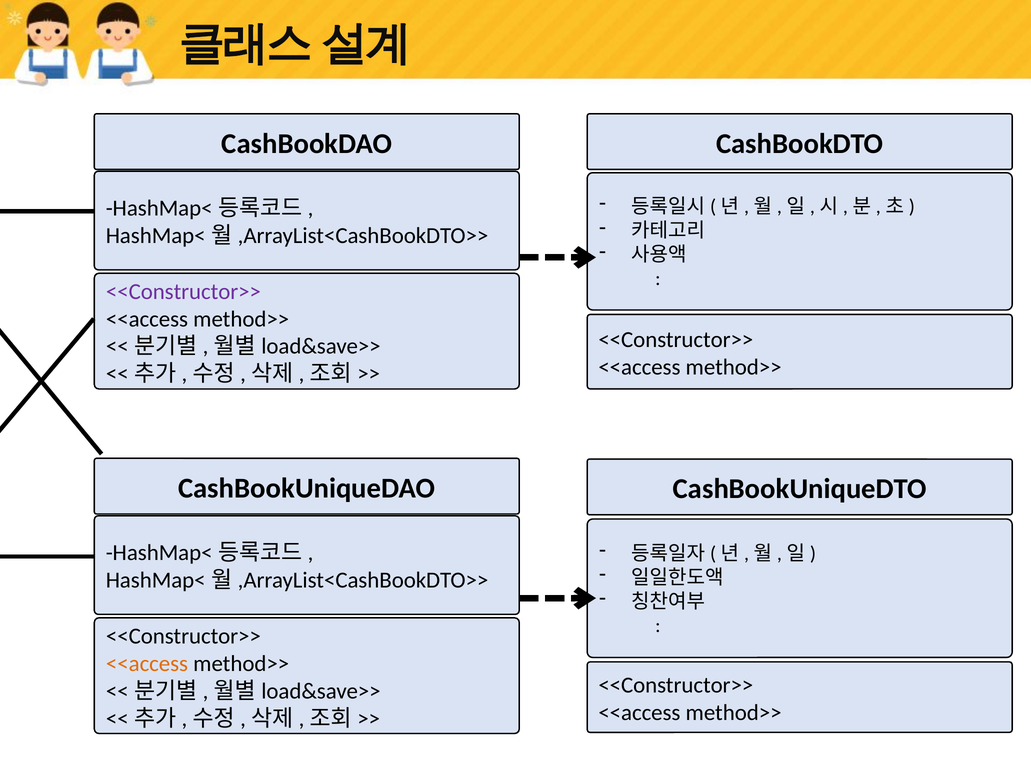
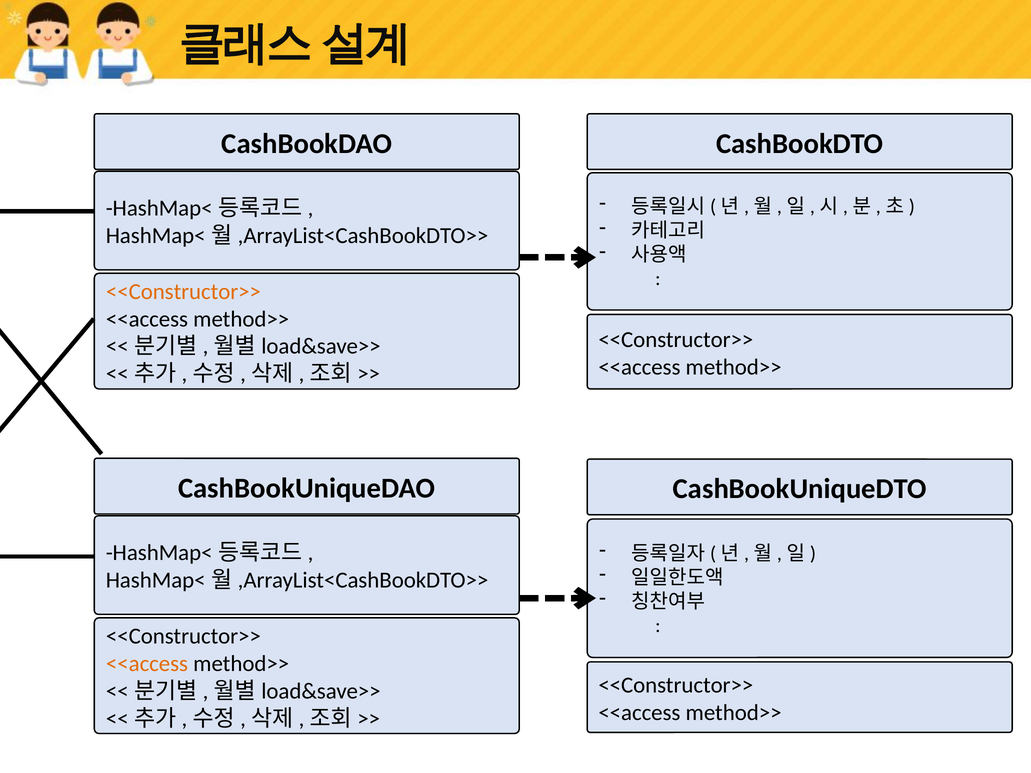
<<Constructor>> colour: purple -> orange (183, 292)
